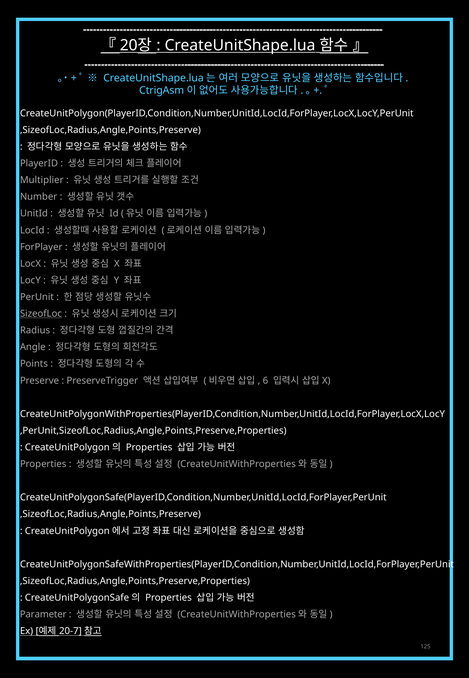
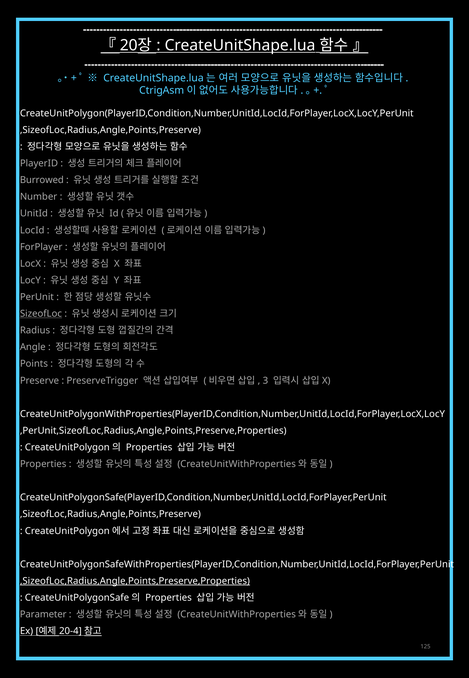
Multiplier: Multiplier -> Burrowed (42, 180)
6: 6 -> 3 (265, 380)
,SizeofLoc,Radius,Angle,Points,Preserve,Properties underline: none -> present (135, 581)
20-7: 20-7 -> 20-4 (70, 631)
